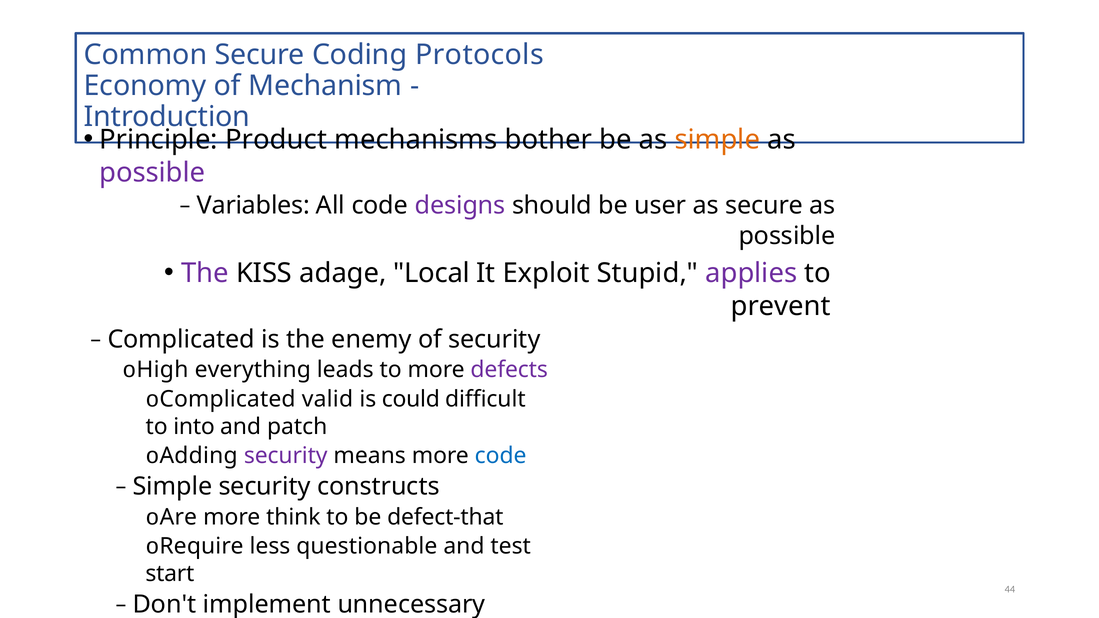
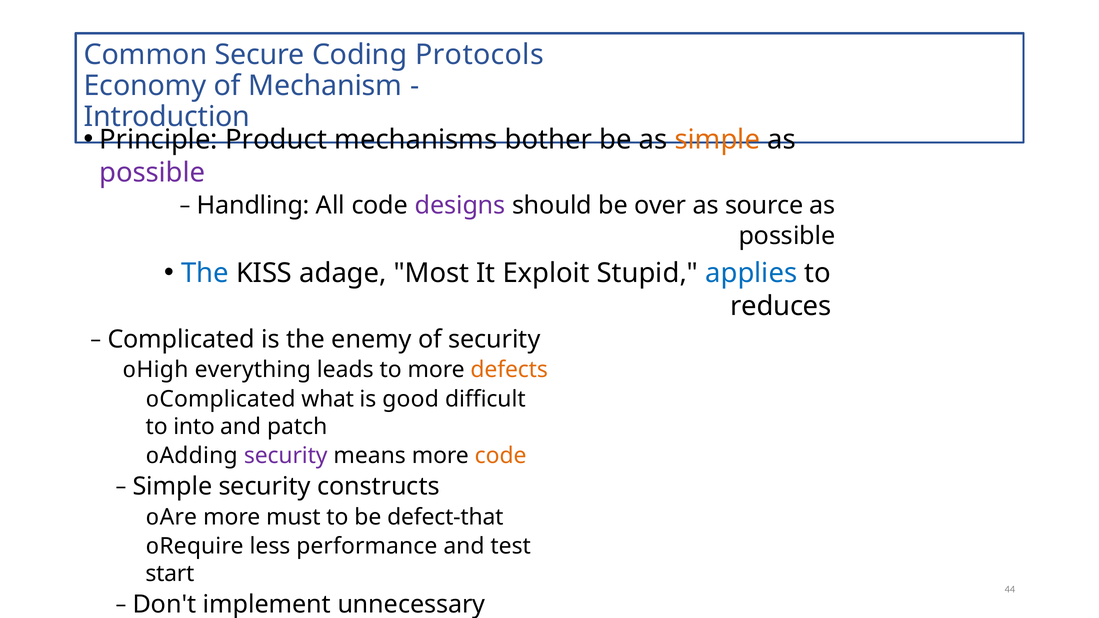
Variables: Variables -> Handling (253, 206)
user: user -> over (660, 206)
as secure: secure -> source (764, 206)
The colour: purple -> blue (205, 273)
Local: Local -> Most (431, 273)
applies colour: purple -> blue (751, 273)
prevent: prevent -> reduces (781, 306)
defects colour: purple -> orange (509, 370)
valid: valid -> what (328, 399)
could: could -> good (411, 399)
code colour: blue -> orange (501, 456)
think: think -> must (293, 517)
questionable: questionable -> performance (367, 547)
